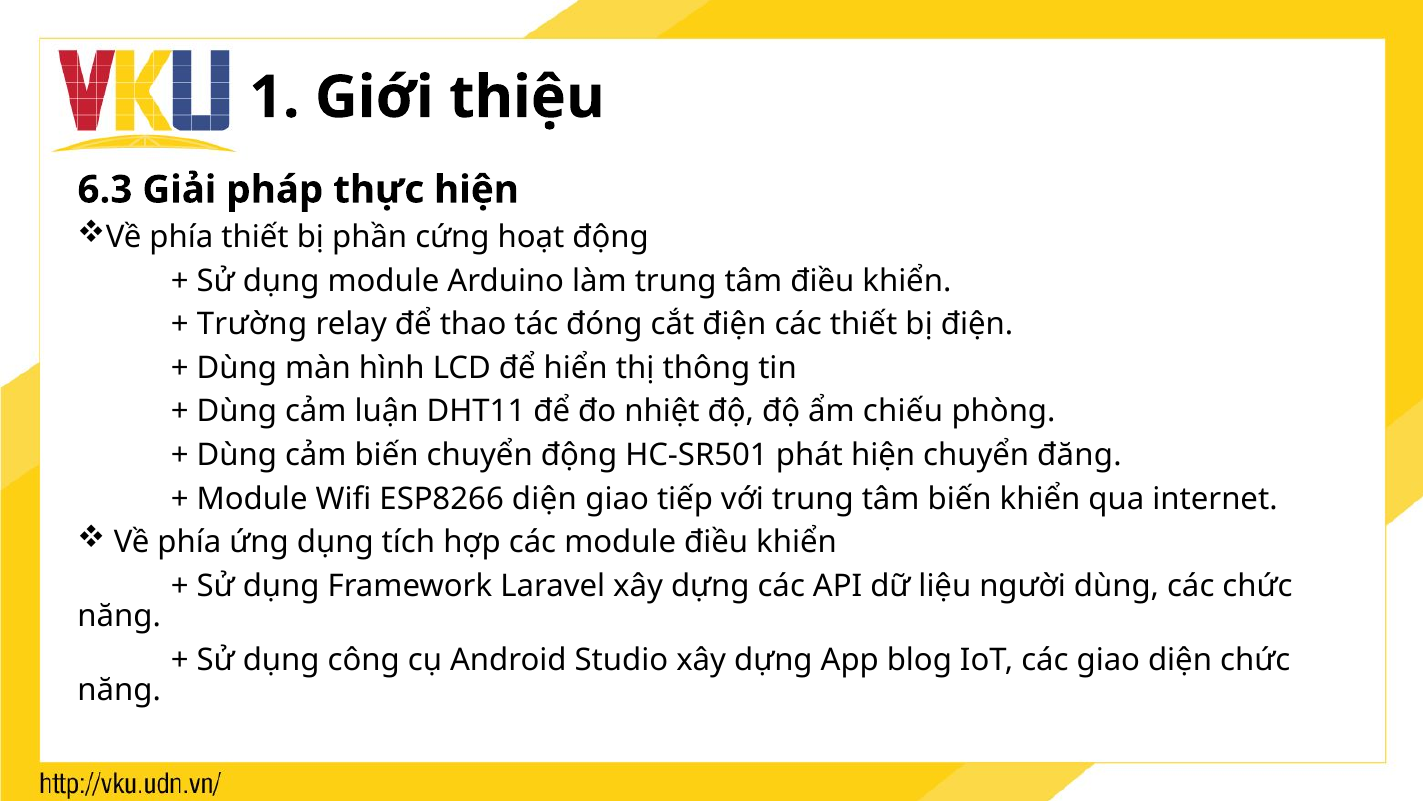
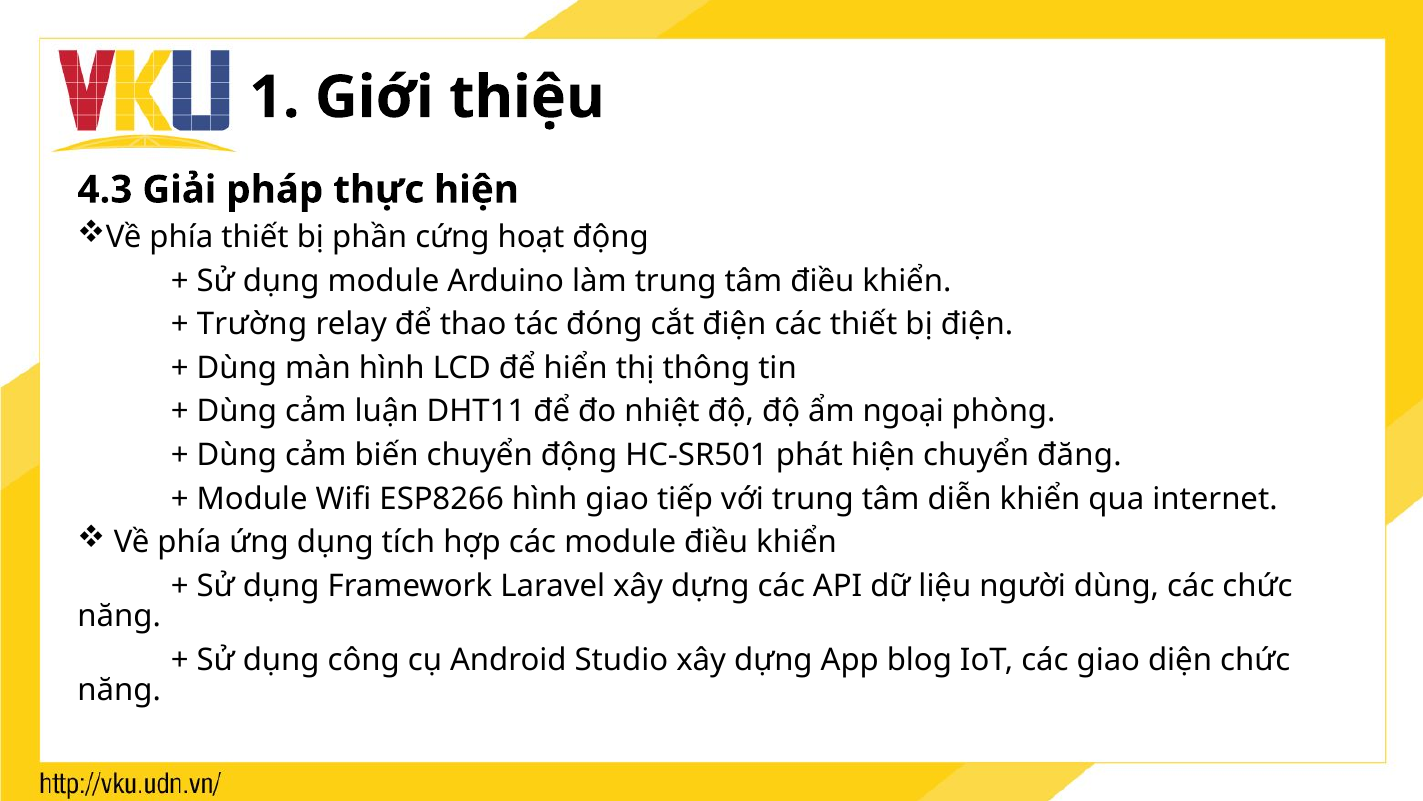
6.3: 6.3 -> 4.3 (105, 190)
chiếu: chiếu -> ngoại (903, 411)
ESP8266 diện: diện -> hình (545, 499)
tâm biến: biến -> diễn (960, 499)
